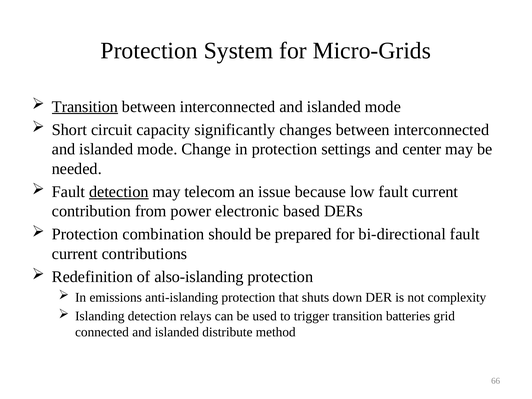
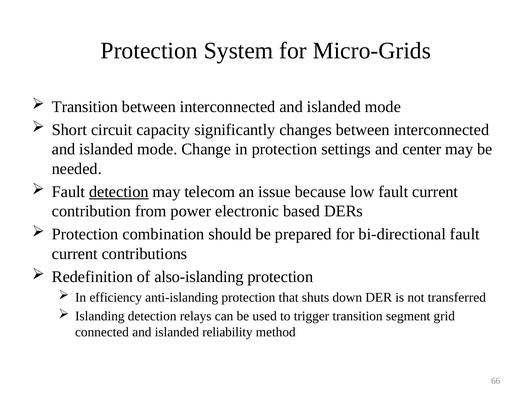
Transition underline: present -> none (85, 107)
emissions: emissions -> efficiency (116, 297)
complexity: complexity -> transferred (457, 297)
batteries: batteries -> segment (408, 316)
distribute: distribute -> reliability (227, 332)
